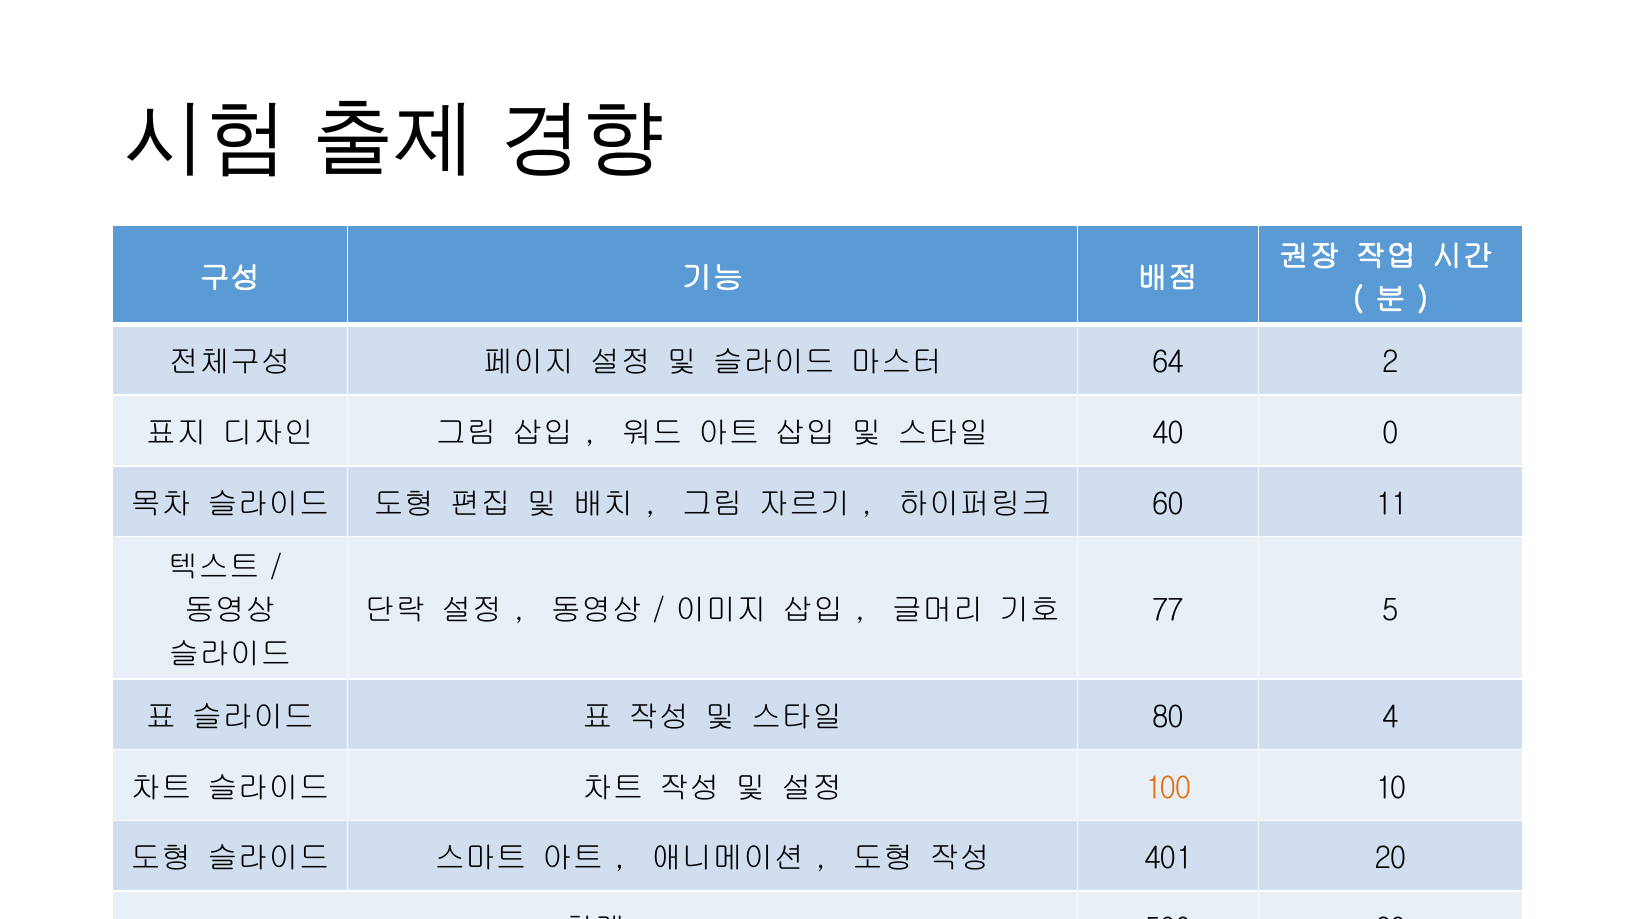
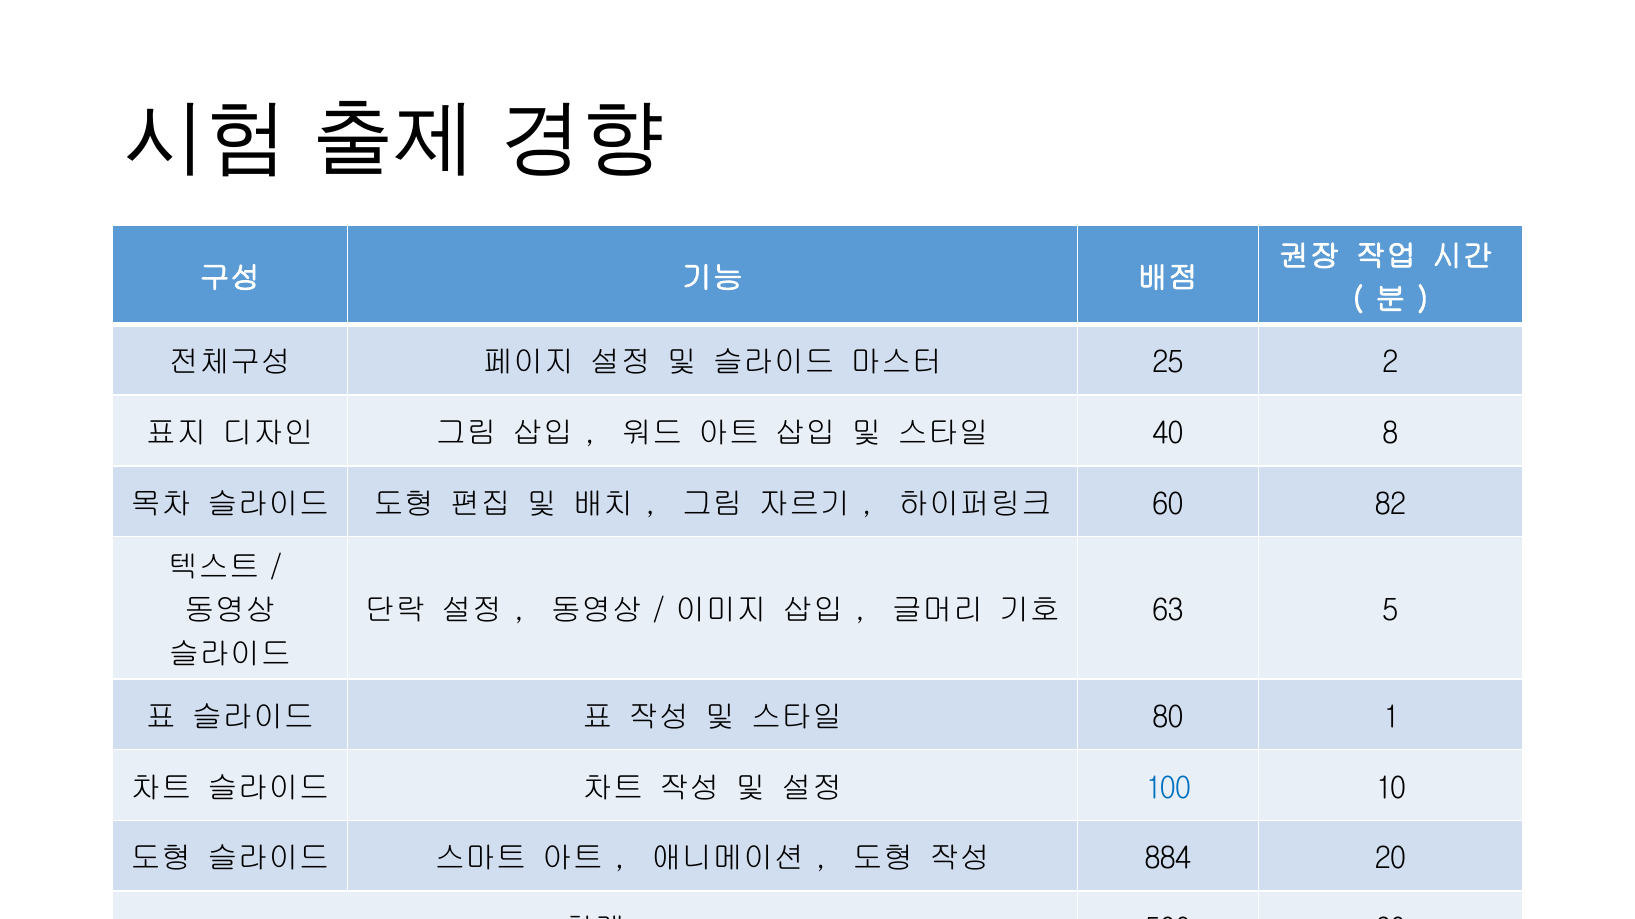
64: 64 -> 25 (1168, 363)
0: 0 -> 8 (1390, 434)
11: 11 -> 82 (1390, 505)
77: 77 -> 63 (1168, 611)
4: 4 -> 1 (1390, 718)
100 colour: orange -> blue (1168, 789)
401: 401 -> 884 (1168, 859)
